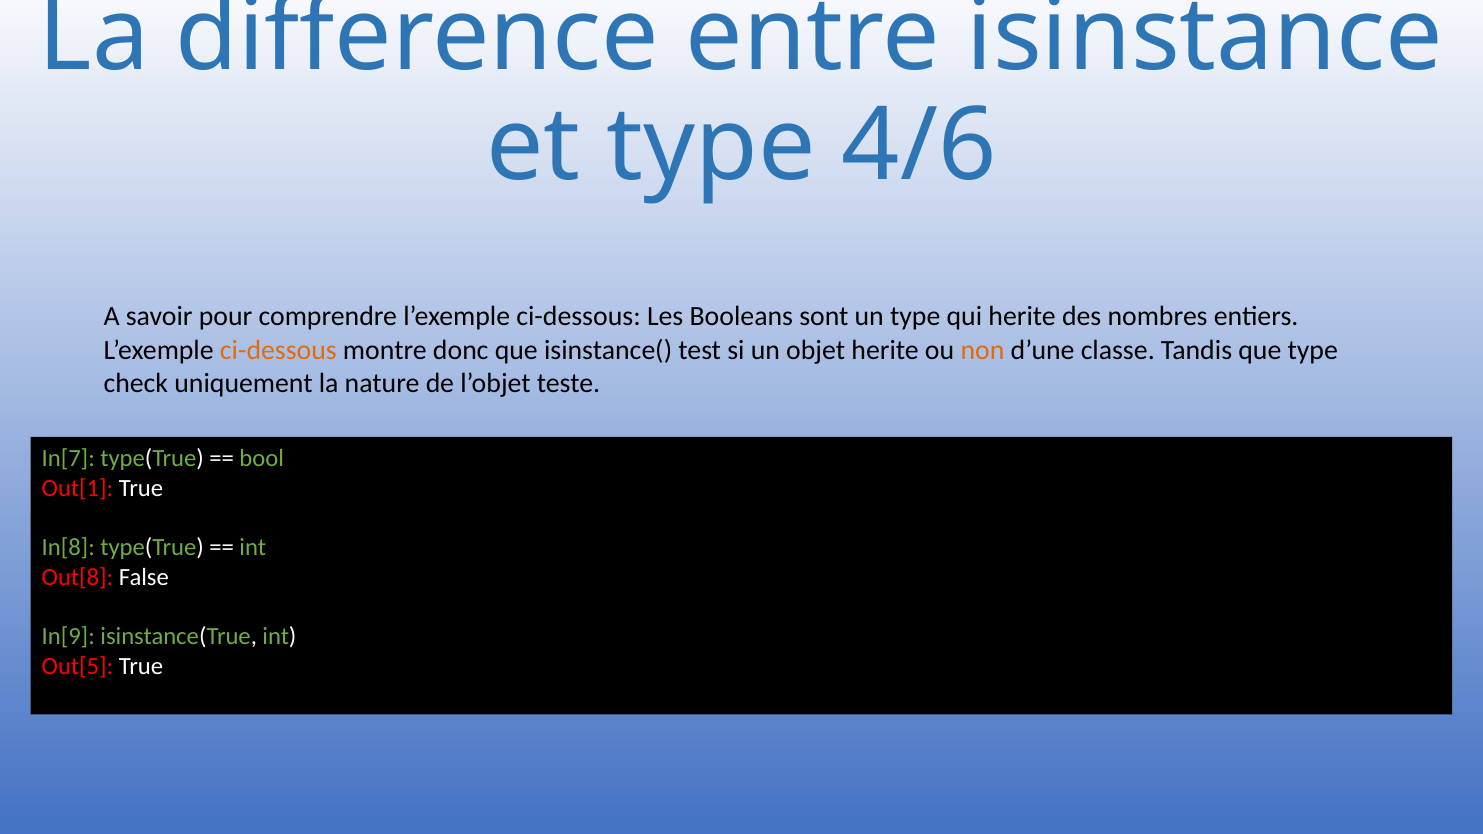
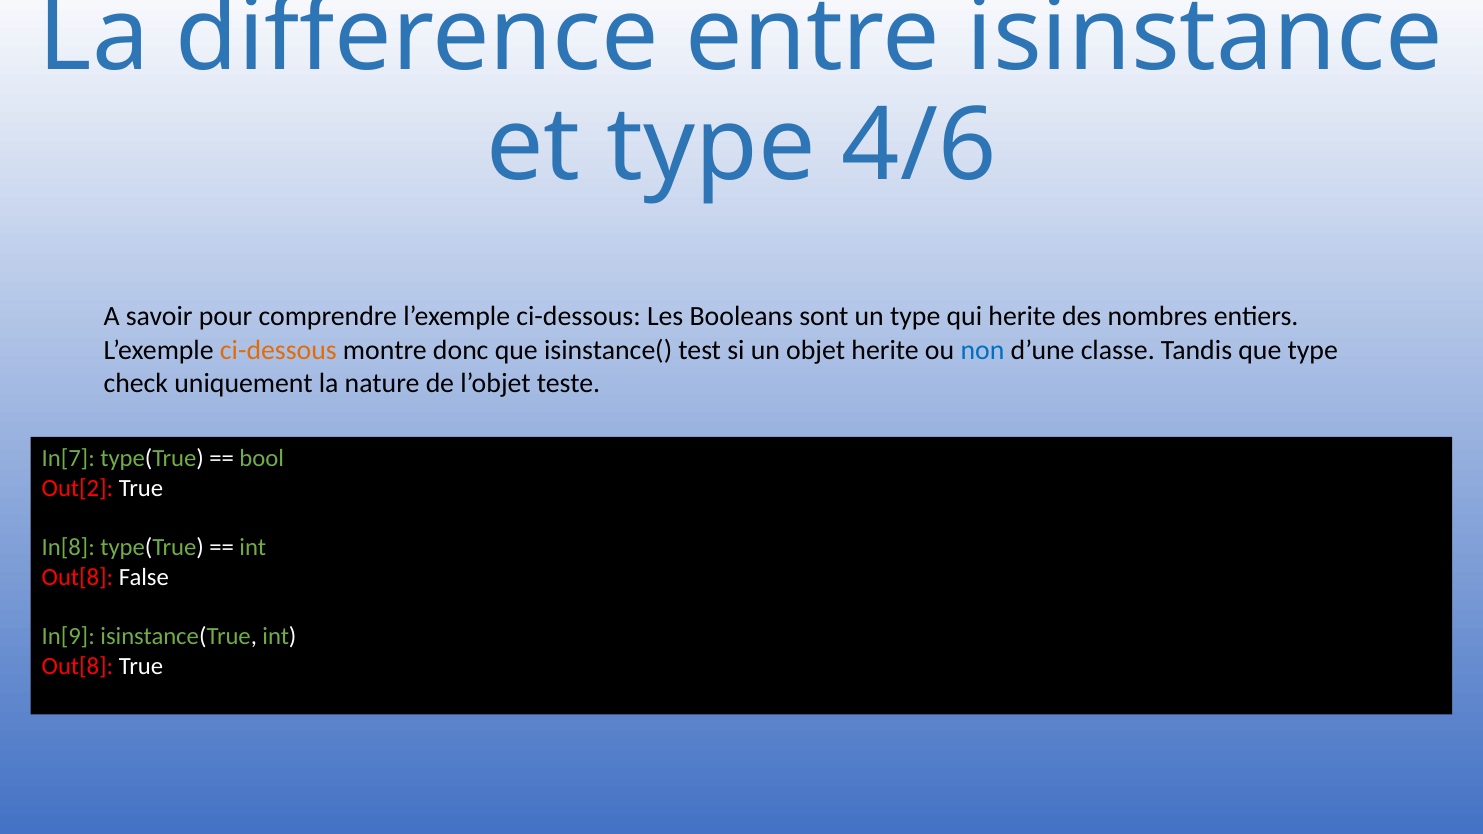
non colour: orange -> blue (982, 350)
Out[1: Out[1 -> Out[2 (77, 489)
Out[5: Out[5 -> Out[8 (77, 666)
